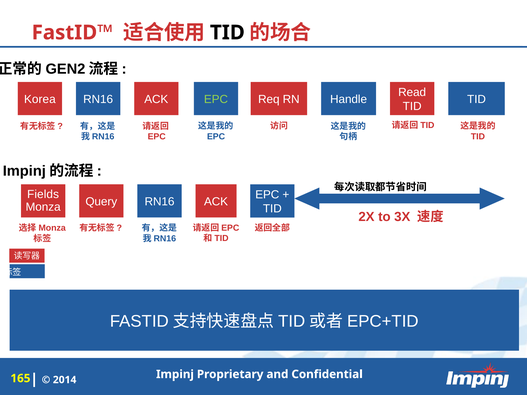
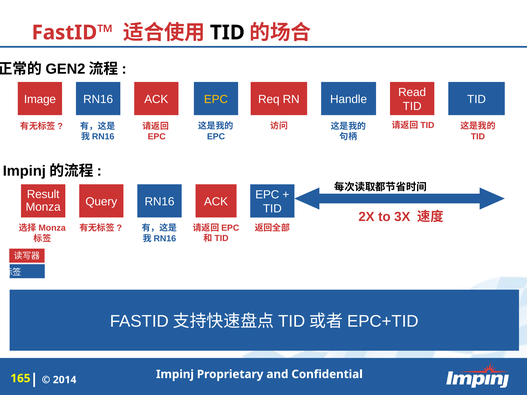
Korea: Korea -> Image (40, 99)
EPC colour: light green -> yellow (216, 99)
Fields: Fields -> Result (43, 195)
